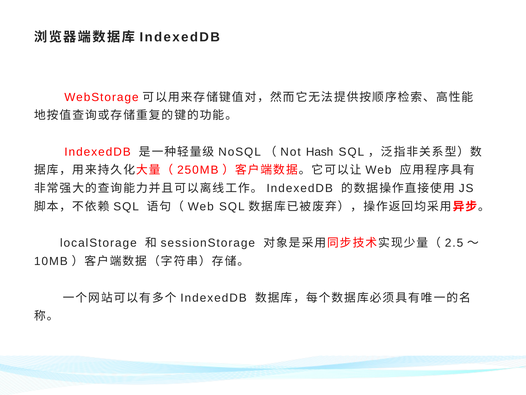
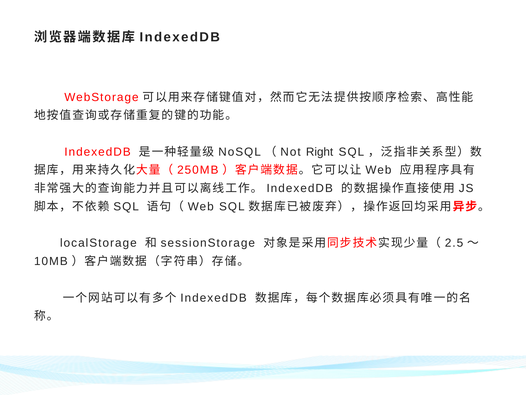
Hash: Hash -> Right (320, 152)
